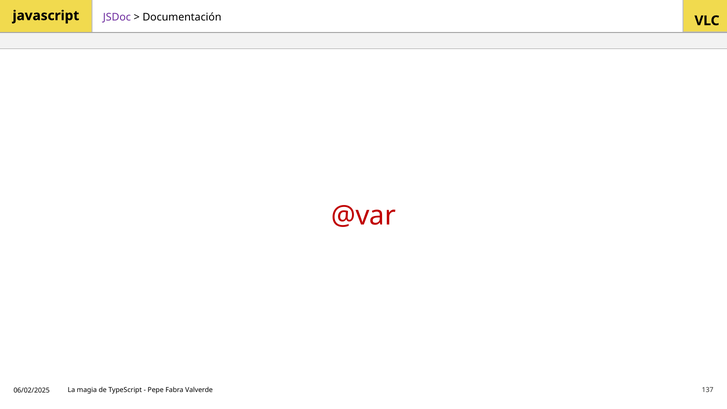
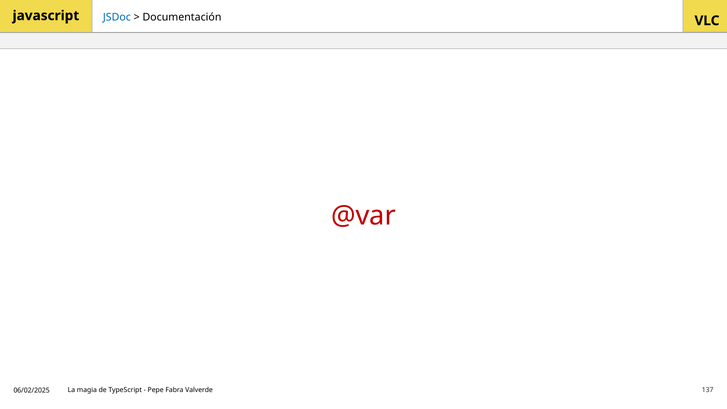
JSDoc colour: purple -> blue (117, 17)
